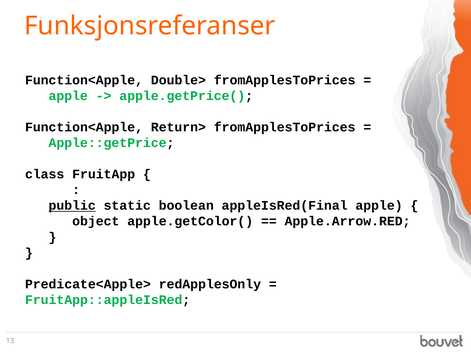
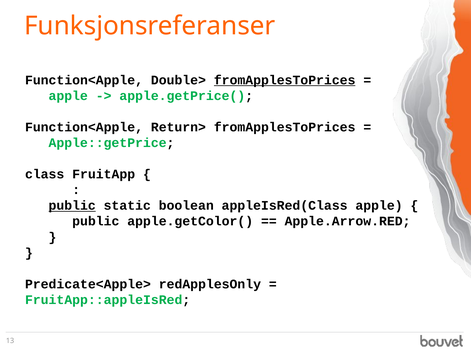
fromApplesToPrices underline: none -> present (285, 80)
appleIsRed(Final: appleIsRed(Final -> appleIsRed(Class (285, 206)
object: object -> public (96, 221)
